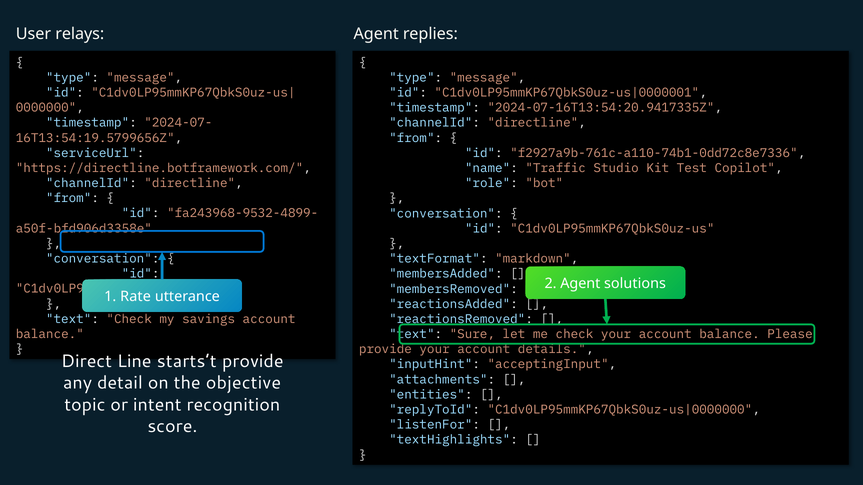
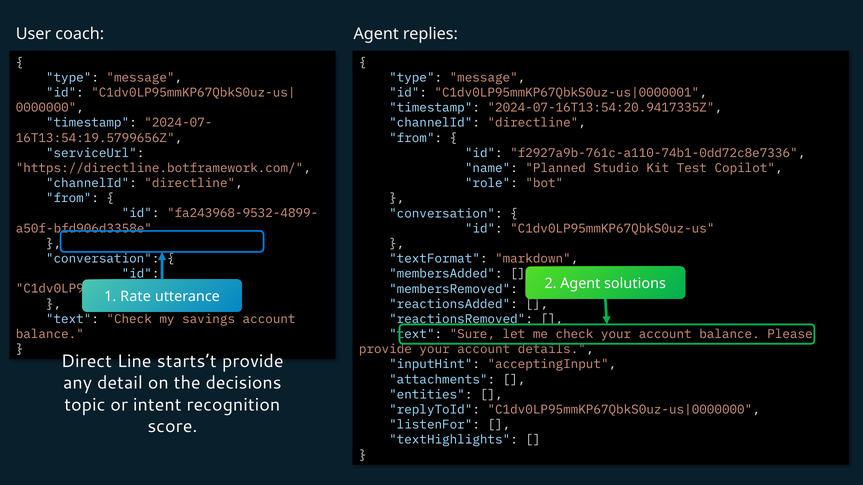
relays: relays -> coach (80, 34)
Traffic: Traffic -> Planned (556, 168)
objective: objective -> decisions (244, 383)
